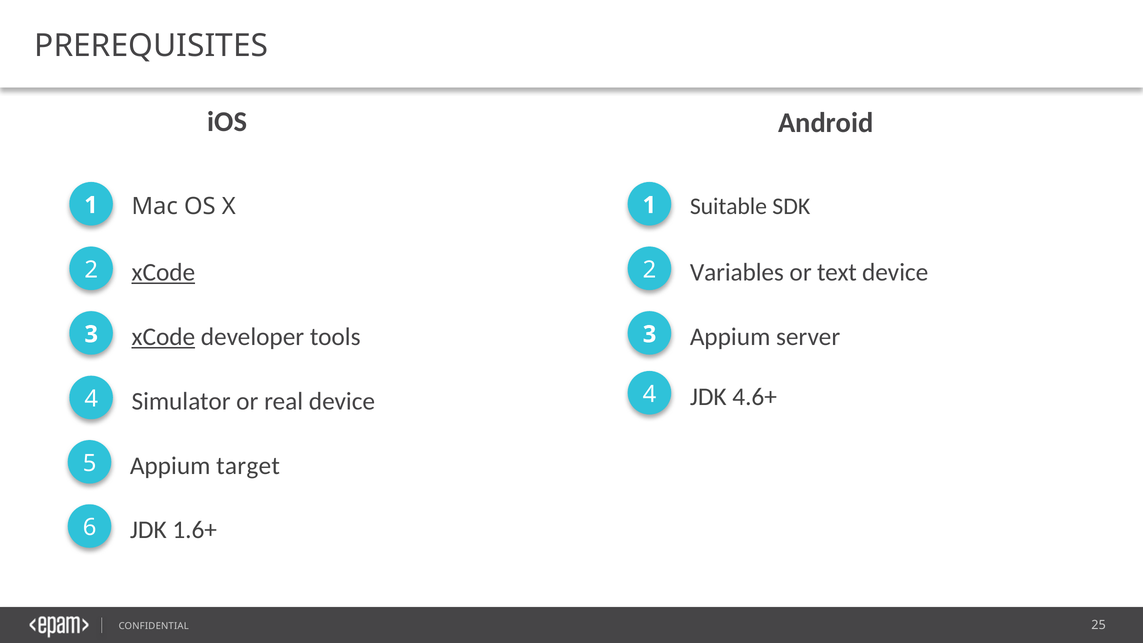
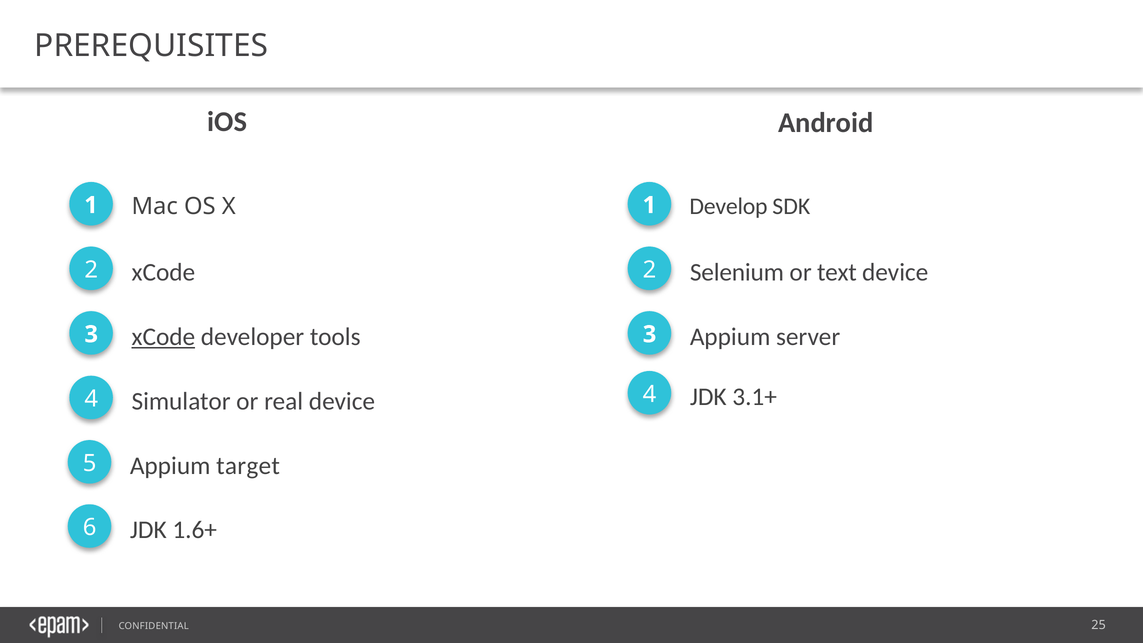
Suitable: Suitable -> Develop (729, 207)
xCode underline: present -> none (163, 272)
Variables: Variables -> Selenium (737, 272)
4.6+: 4.6+ -> 3.1+ (755, 397)
